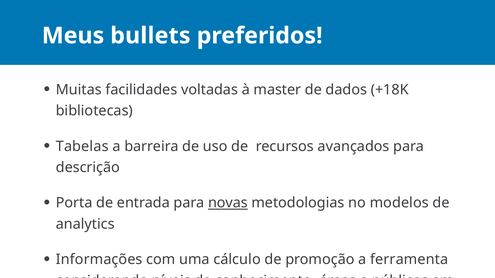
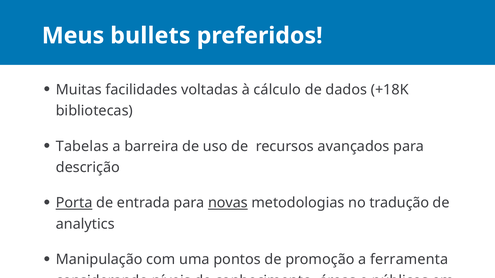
master: master -> cálculo (277, 90)
Porta underline: none -> present (74, 203)
modelos: modelos -> tradução (399, 203)
Informações: Informações -> Manipulação (99, 260)
cálculo: cálculo -> pontos (237, 260)
